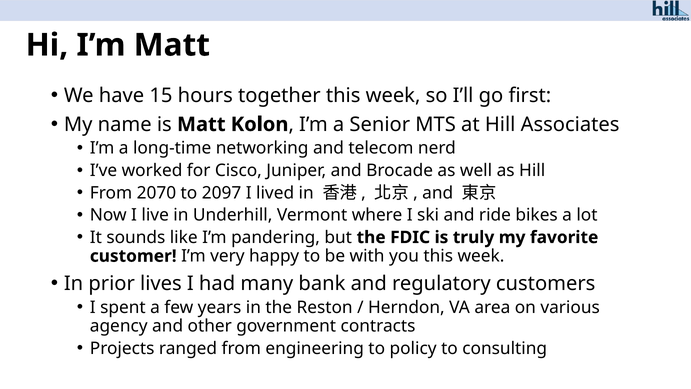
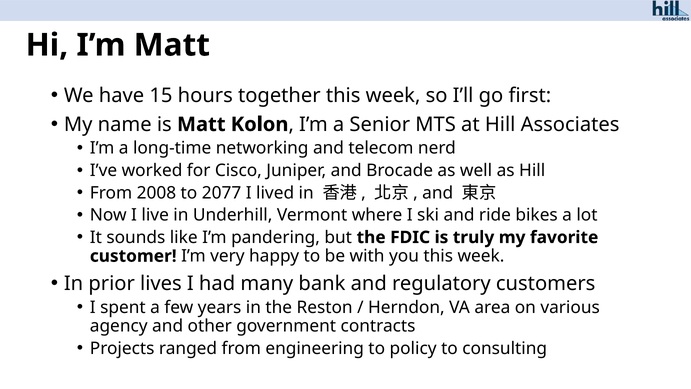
2070: 2070 -> 2008 (156, 193)
2097: 2097 -> 2077 (222, 193)
